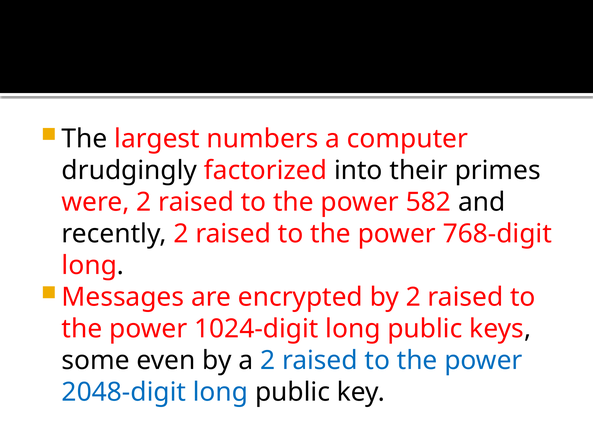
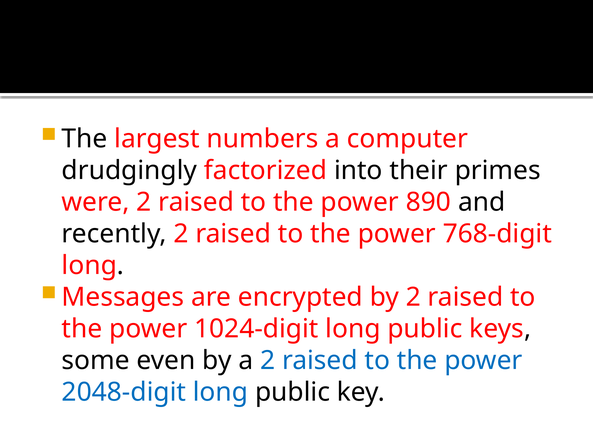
582: 582 -> 890 (428, 202)
